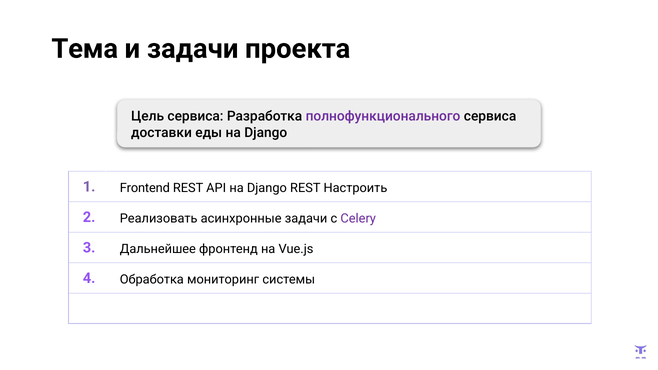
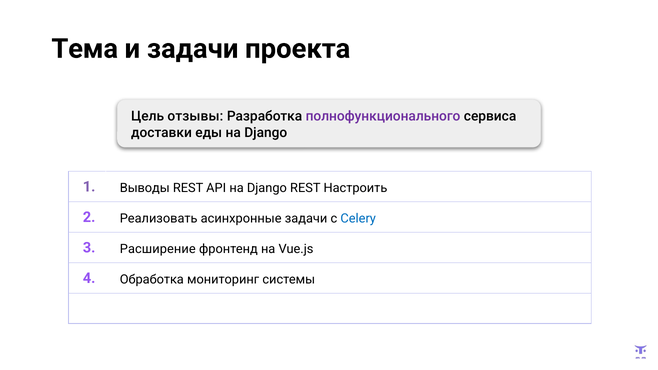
Цель сервиса: сервиса -> отзывы (195, 116)
Frontend: Frontend -> Выводы (145, 188)
Celery colour: purple -> blue (358, 218)
Дальнейшее: Дальнейшее -> Расширение (158, 249)
